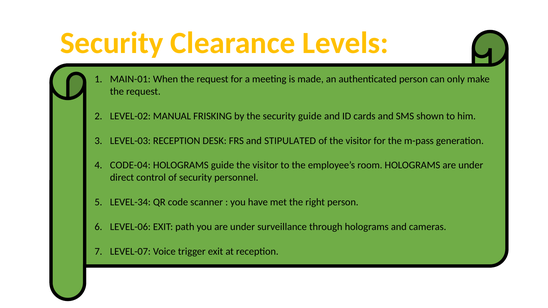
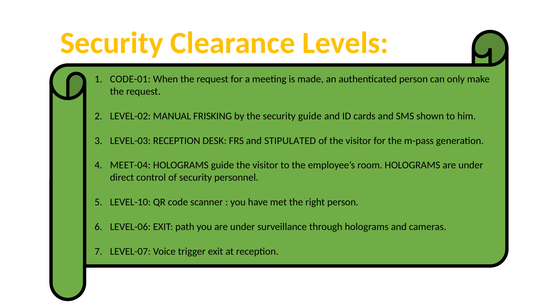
MAIN-01: MAIN-01 -> CODE-01 (130, 79)
CODE-04: CODE-04 -> MEET-04 (130, 165)
LEVEL-34: LEVEL-34 -> LEVEL-10 (130, 202)
